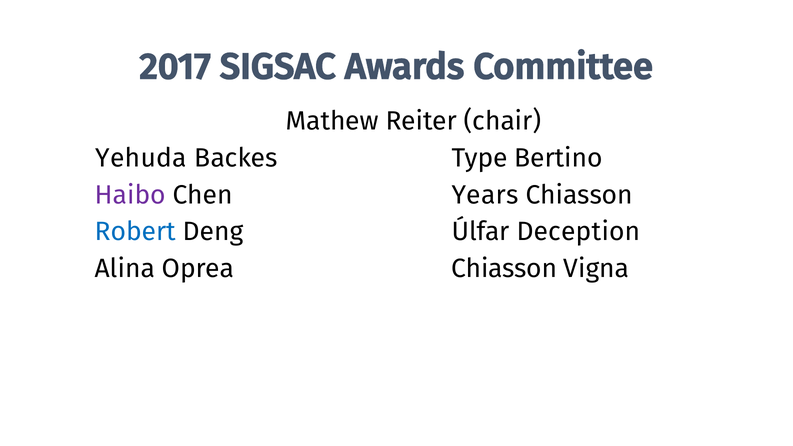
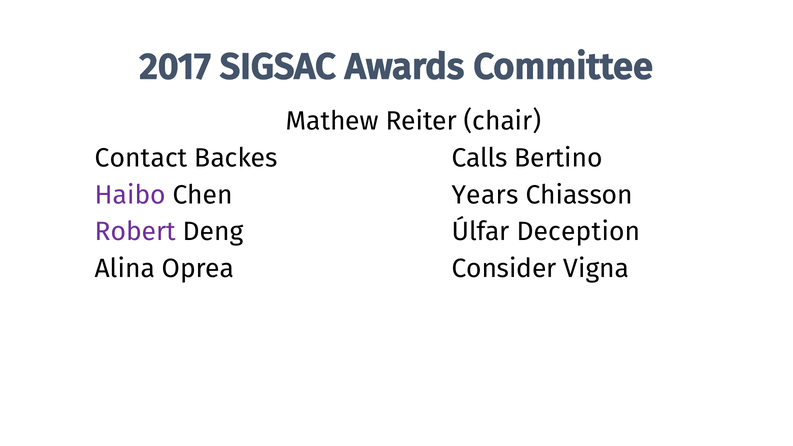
Yehuda: Yehuda -> Contact (141, 158)
Type: Type -> Calls (480, 158)
Robert colour: blue -> purple (135, 232)
Oprea Chiasson: Chiasson -> Consider (504, 269)
